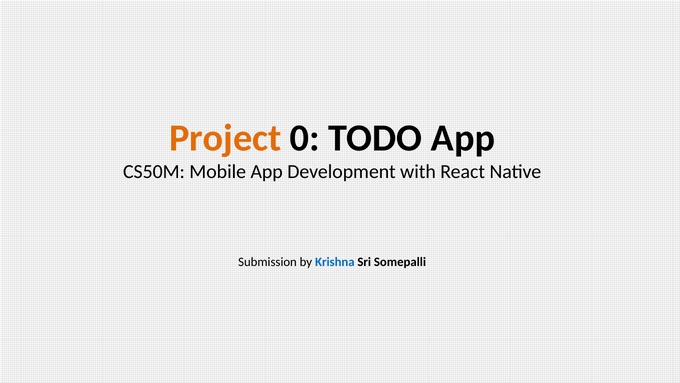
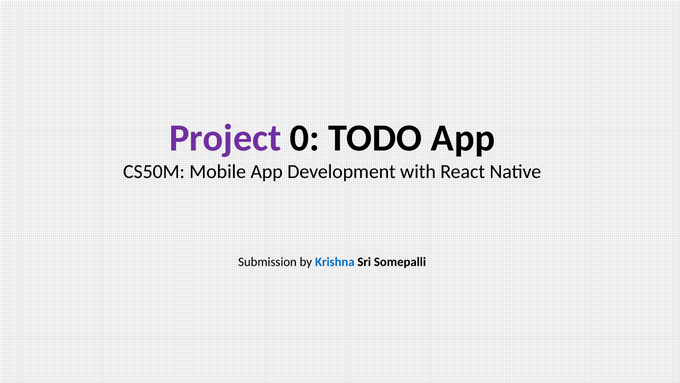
Project colour: orange -> purple (225, 138)
